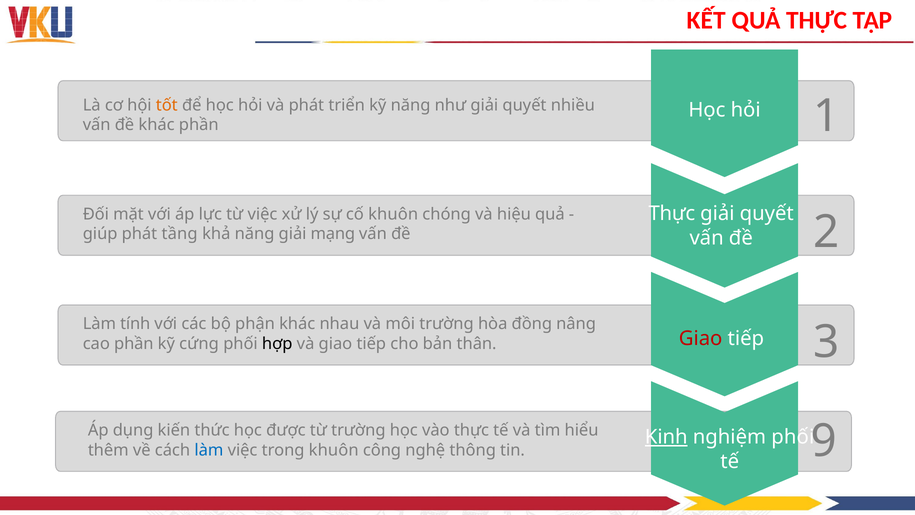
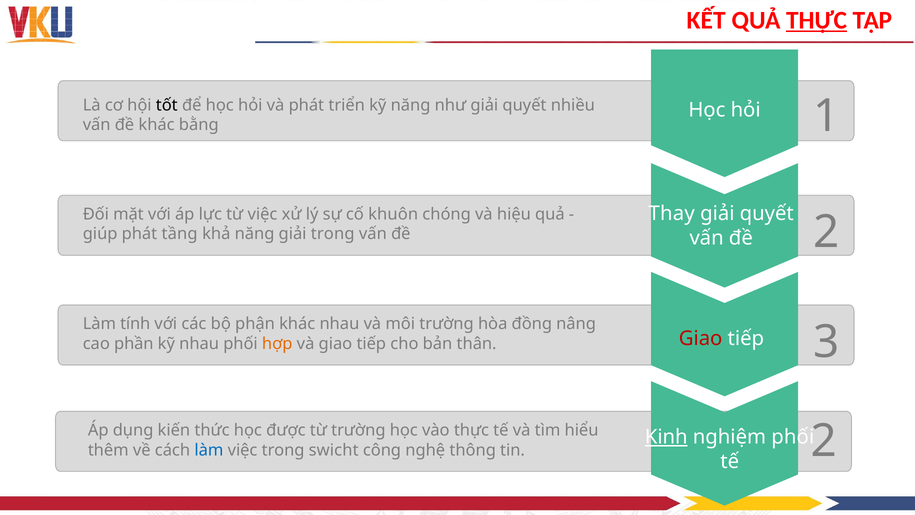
THỰC underline: none -> present (817, 20)
tốt colour: orange -> black (167, 105)
khác phần: phần -> bằng (199, 125)
Thực: Thực -> Thay (672, 214)
giải mạng: mạng -> trong (333, 234)
kỹ cứng: cứng -> nhau (199, 344)
hợp colour: black -> orange (277, 344)
trong khuôn: khuôn -> swicht (334, 450)
tế 9: 9 -> 2 (824, 441)
